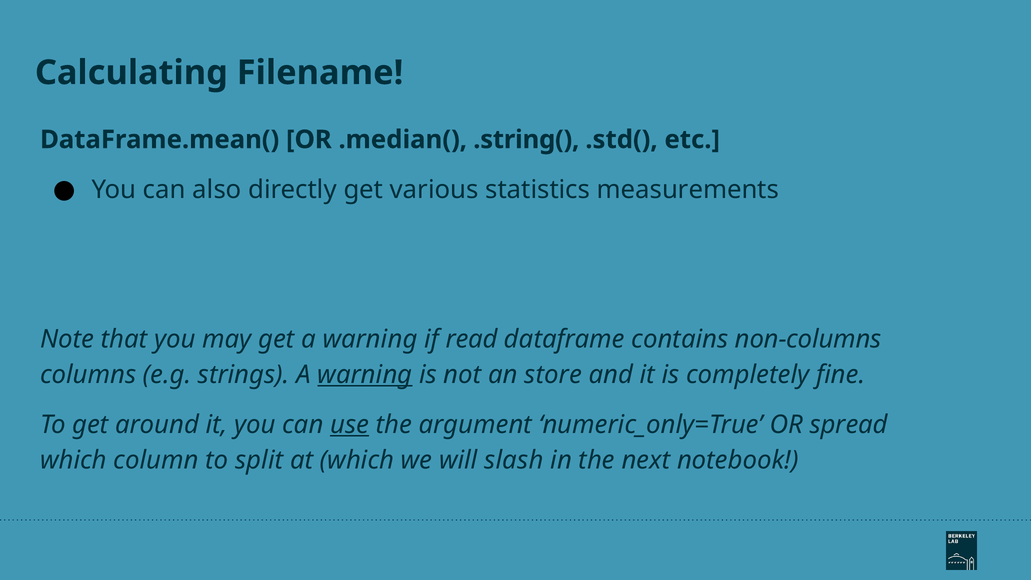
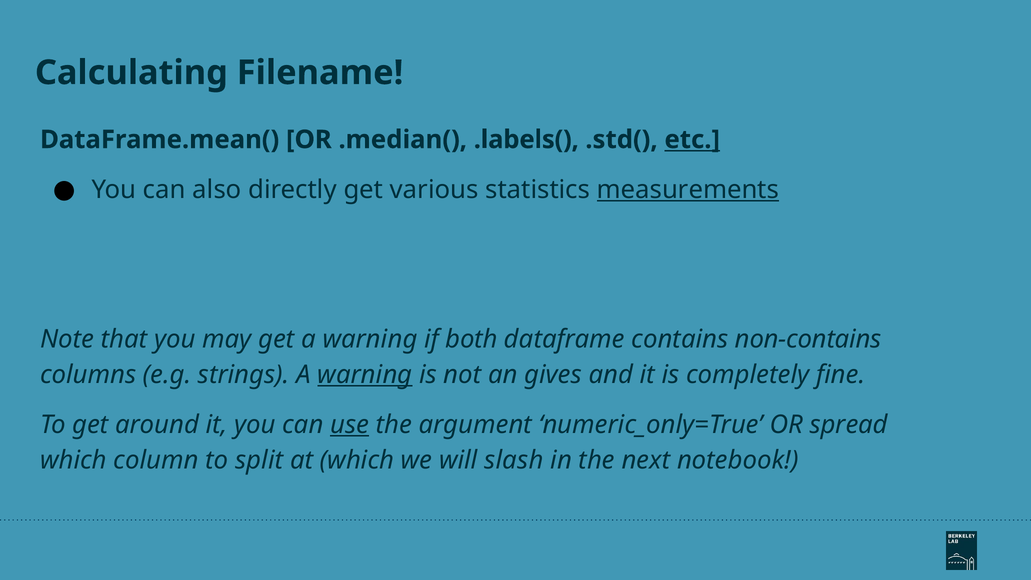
.string(: .string( -> .labels( (526, 140)
etc underline: none -> present (692, 140)
measurements underline: none -> present (688, 189)
read: read -> both (472, 339)
non-columns: non-columns -> non-contains (808, 339)
store: store -> gives (553, 375)
